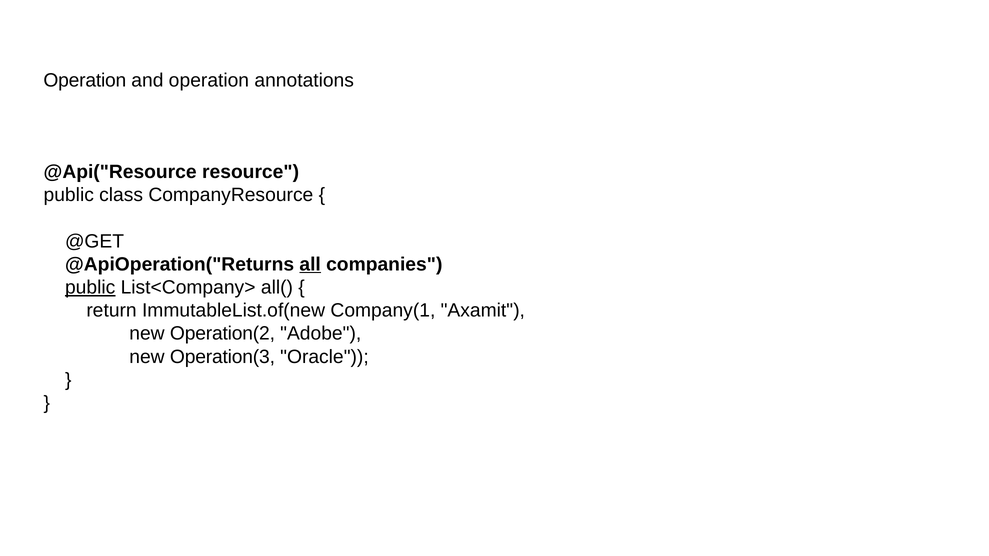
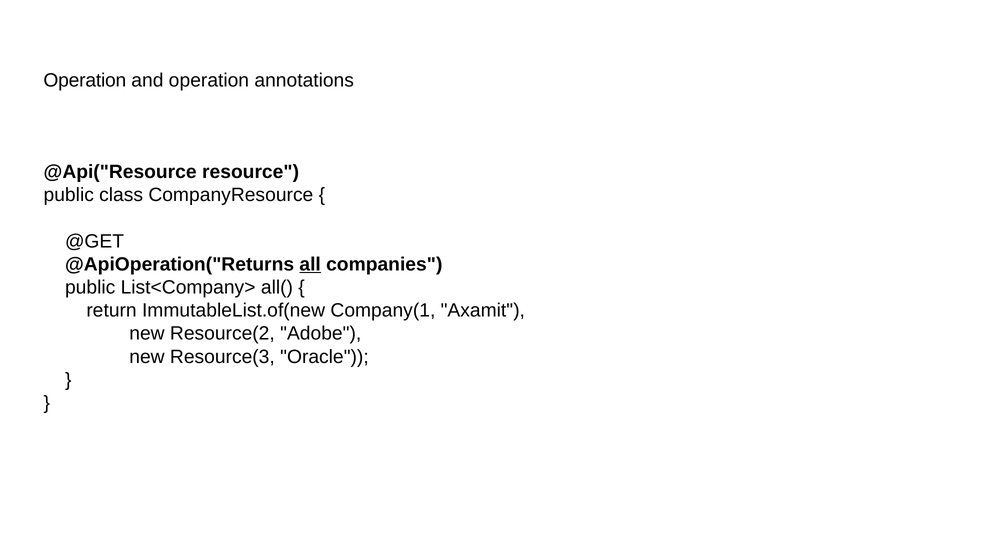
public underline: present -> none (90, 288)
Operation(2: Operation(2 -> Resource(2 (222, 334)
Operation(3: Operation(3 -> Resource(3 (222, 357)
